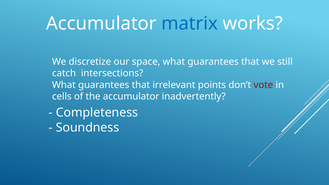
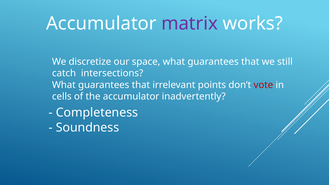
matrix colour: blue -> purple (190, 24)
